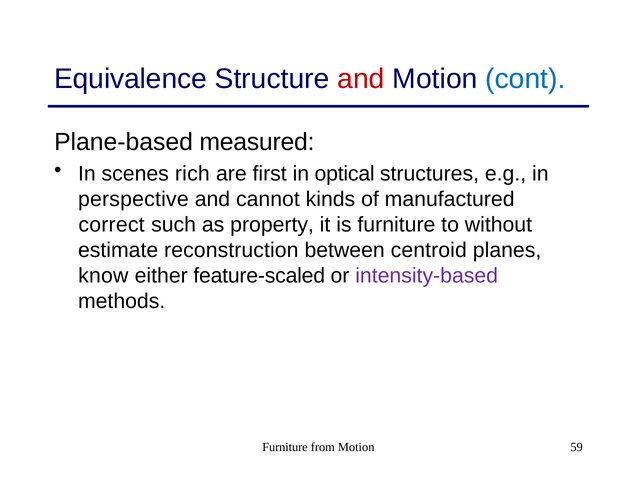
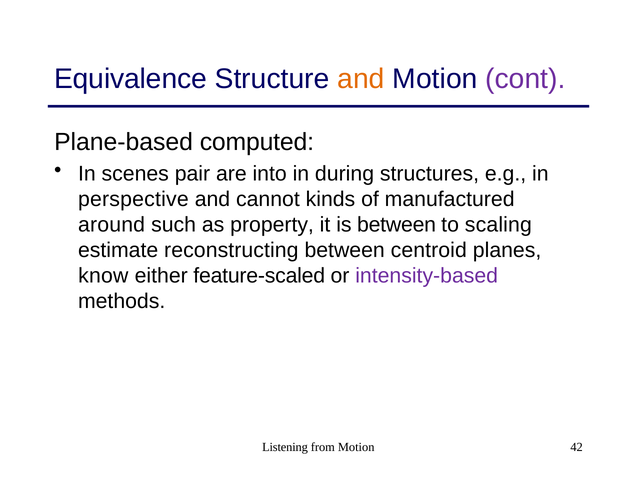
and colour: red -> orange (361, 79)
cont colour: blue -> purple (525, 79)
measured: measured -> computed (257, 142)
rich: rich -> pair (192, 173)
first: first -> into (270, 173)
optical: optical -> during (345, 173)
correct: correct -> around (112, 224)
is furniture: furniture -> between (397, 224)
without: without -> scaling (498, 224)
reconstruction: reconstruction -> reconstructing (231, 250)
Furniture: Furniture -> Listening (285, 447)
59: 59 -> 42 (577, 447)
